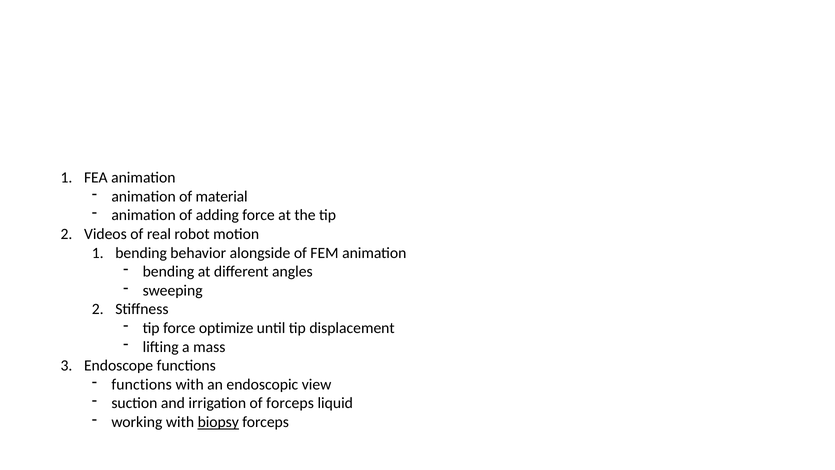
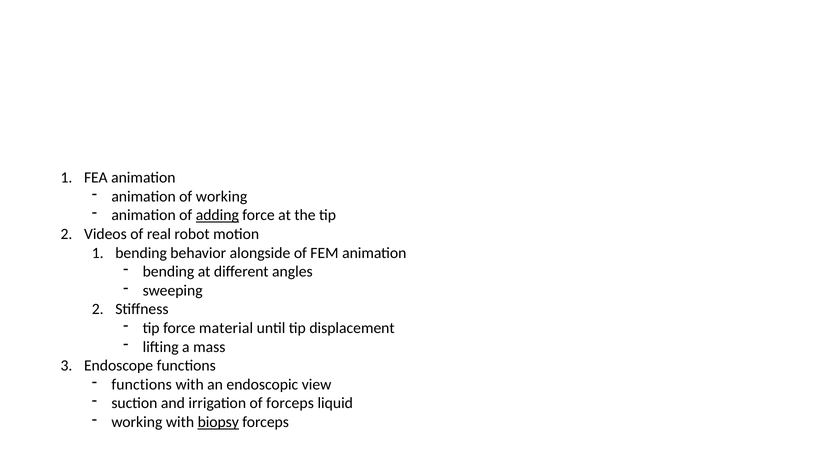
of material: material -> working (222, 196)
adding underline: none -> present (217, 215)
optimize: optimize -> material (226, 328)
